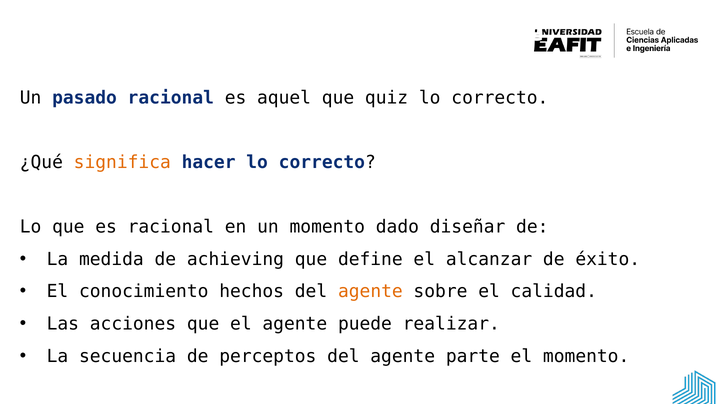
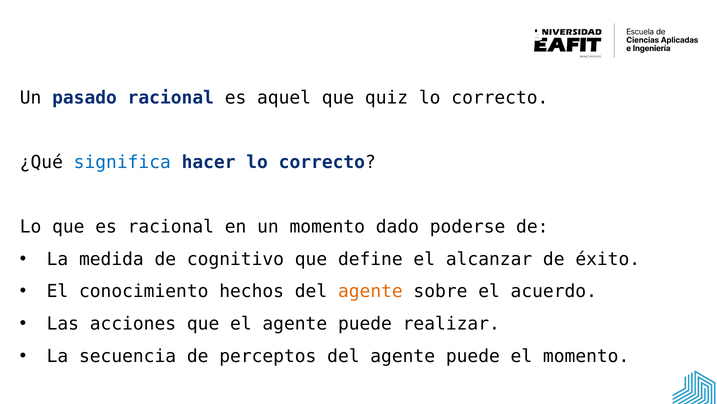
significa colour: orange -> blue (122, 162)
diseñar: diseñar -> poderse (468, 227)
achieving: achieving -> cognitivo (235, 259)
calidad: calidad -> acuerdo (554, 291)
del agente parte: parte -> puede (473, 356)
